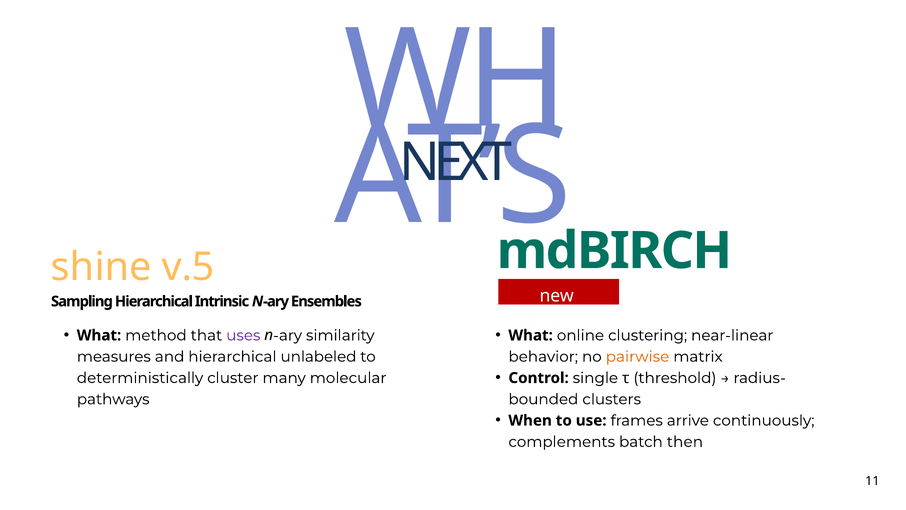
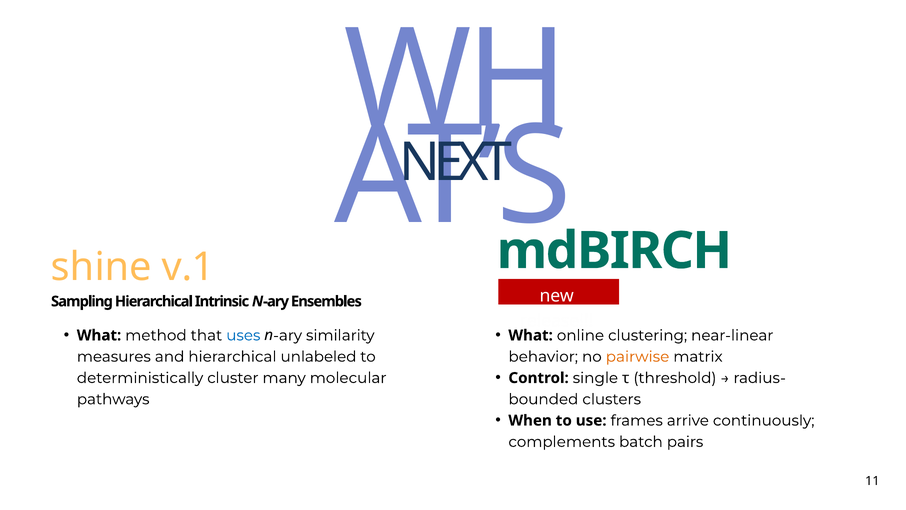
v.5: v.5 -> v.1 (188, 267)
uses colour: purple -> blue (243, 335)
then: then -> pairs (685, 442)
